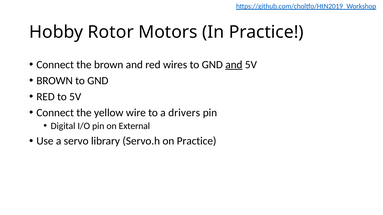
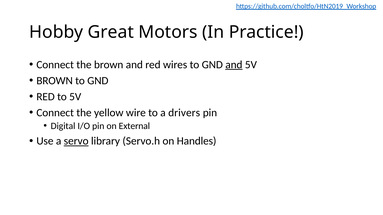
Rotor: Rotor -> Great (111, 32)
servo underline: none -> present (76, 141)
on Practice: Practice -> Handles (197, 141)
